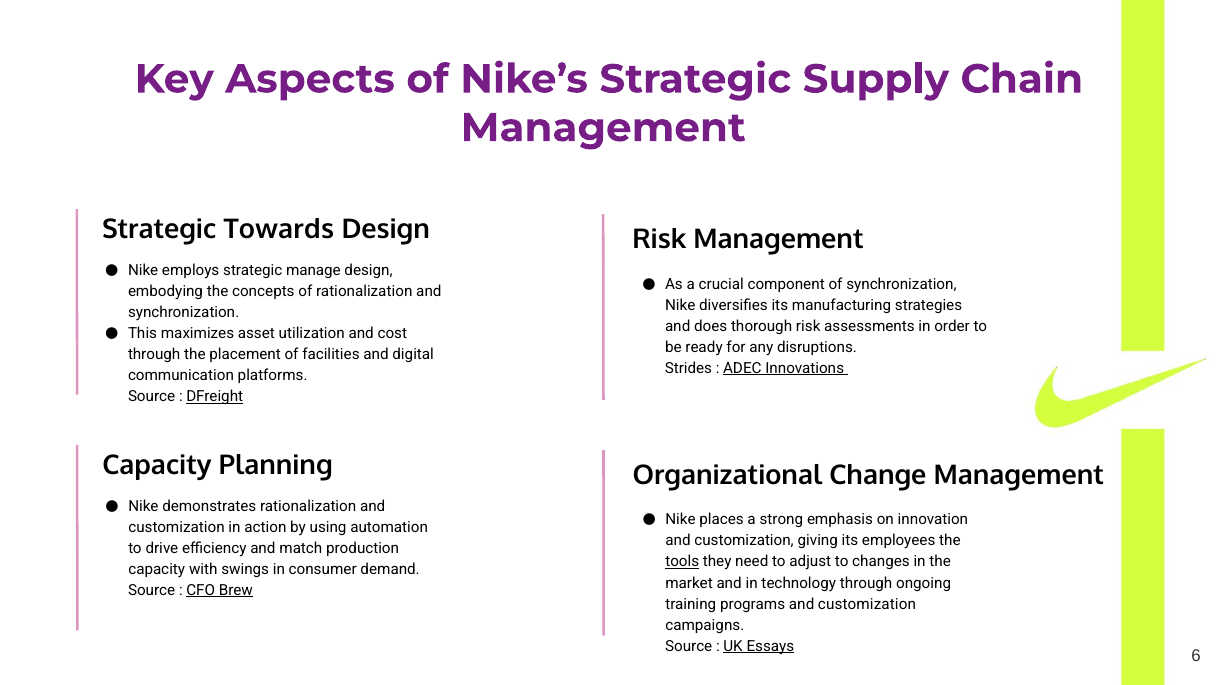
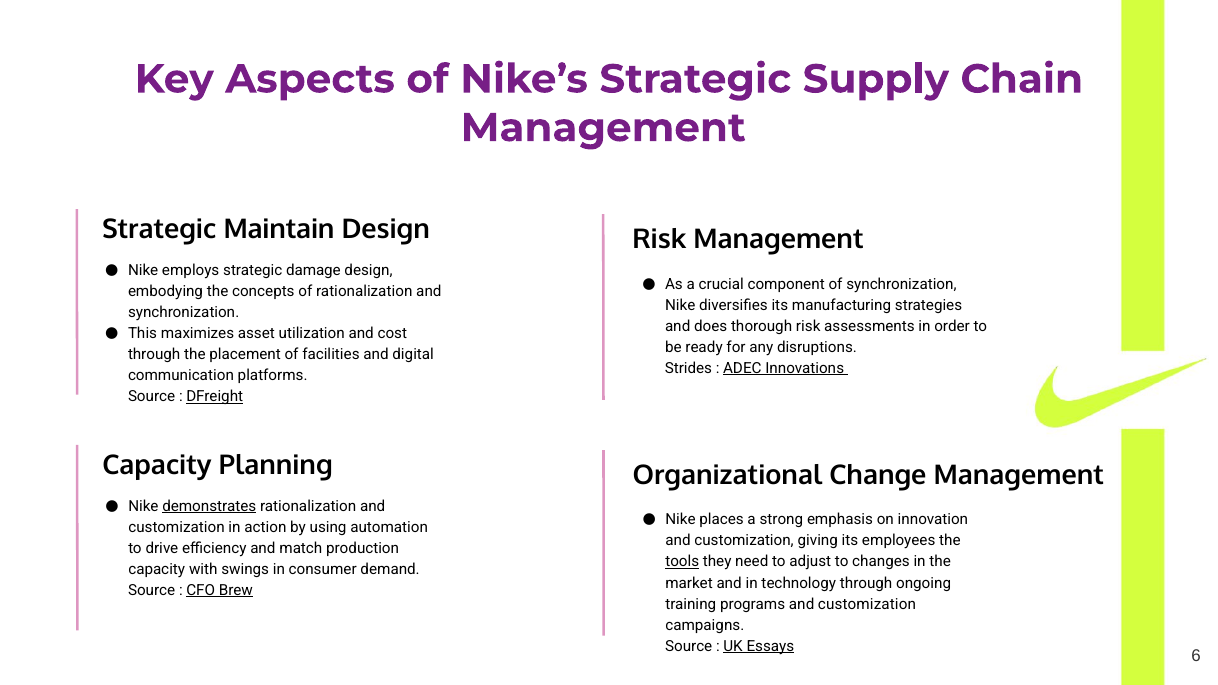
Towards: Towards -> Maintain (279, 230)
manage: manage -> damage (313, 270)
demonstrates underline: none -> present (209, 506)
